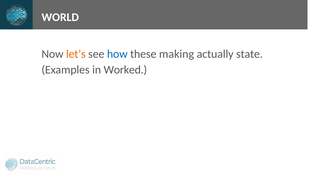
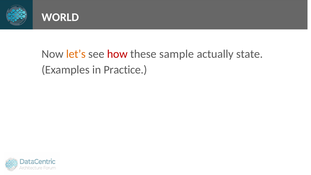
how colour: blue -> red (117, 54)
making: making -> sample (177, 54)
Worked: Worked -> Practice (125, 70)
